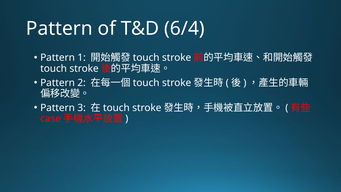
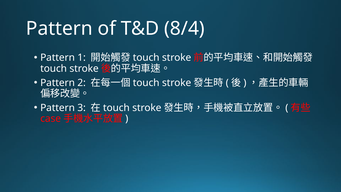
6/4: 6/4 -> 8/4 (184, 29)
